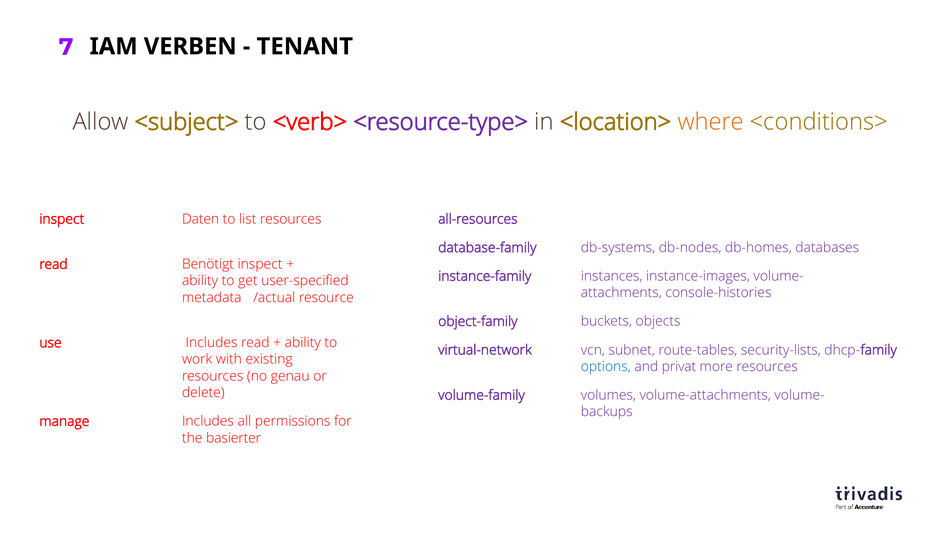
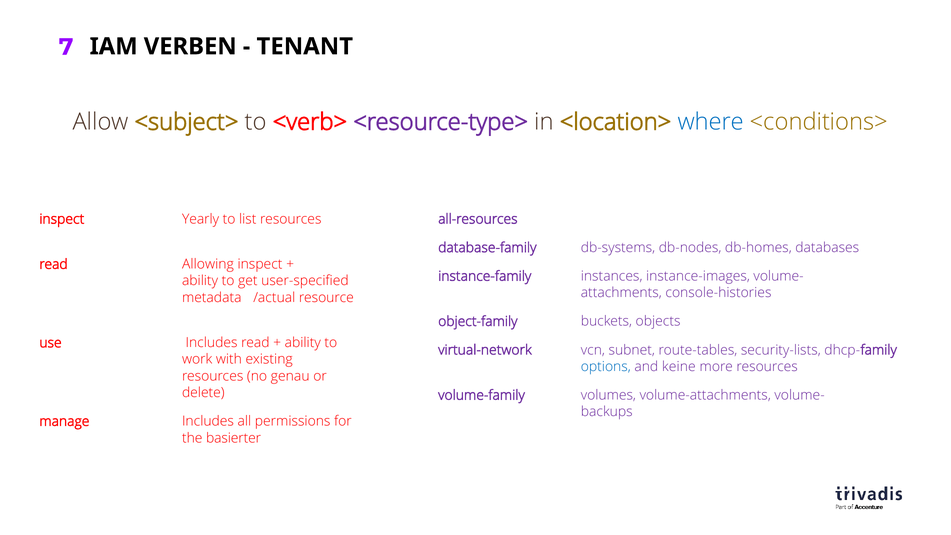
where colour: orange -> blue (711, 122)
Daten: Daten -> Yearly (201, 219)
Benötigt: Benötigt -> Allowing (208, 264)
privat: privat -> keine (679, 367)
